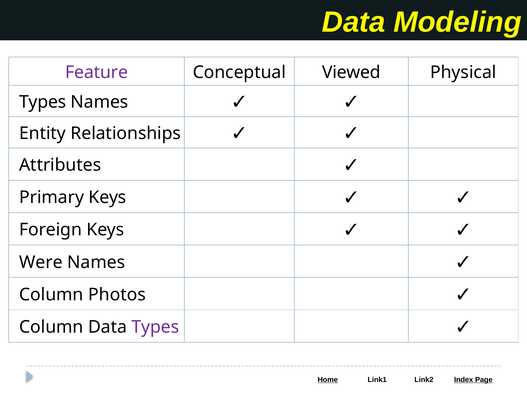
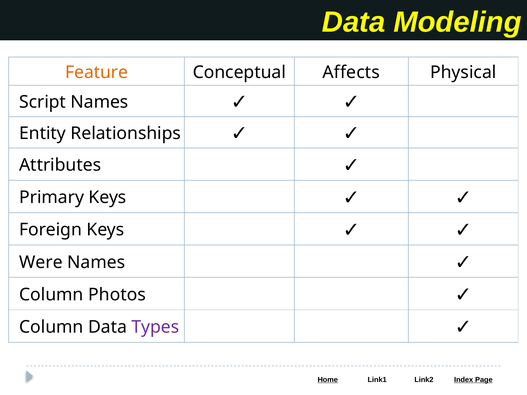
Feature colour: purple -> orange (97, 72)
Viewed: Viewed -> Affects (351, 72)
Types: Types -> Script (43, 102)
